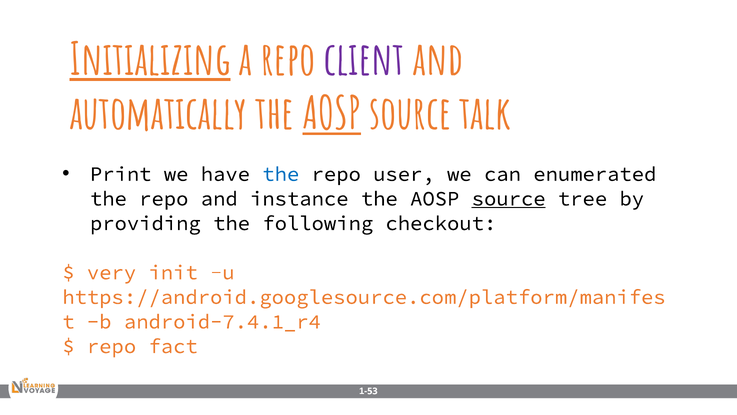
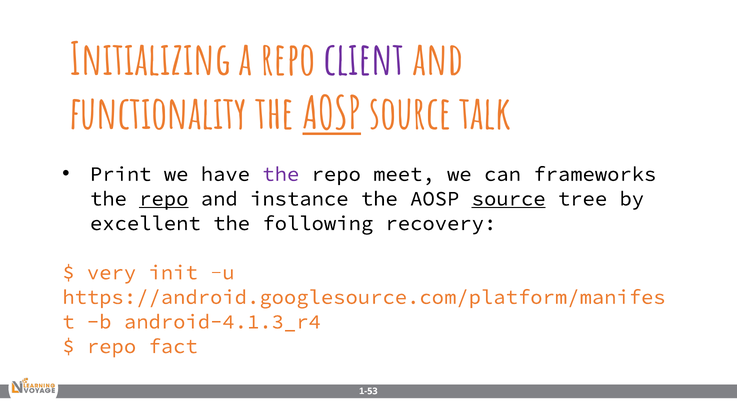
Initializing underline: present -> none (150, 60)
automatically: automatically -> functionality (158, 114)
the colour: blue -> purple (281, 174)
user: user -> meet (404, 174)
enumerated: enumerated -> frameworks (595, 174)
repo underline: none -> present (164, 198)
providing: providing -> excellent (145, 223)
checkout: checkout -> recovery (441, 223)
android-7.4.1_r4: android-7.4.1_r4 -> android-4.1.3_r4 (222, 321)
